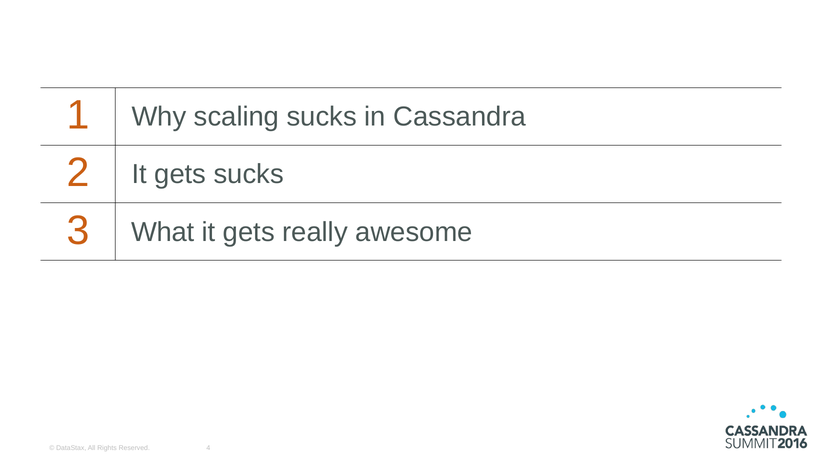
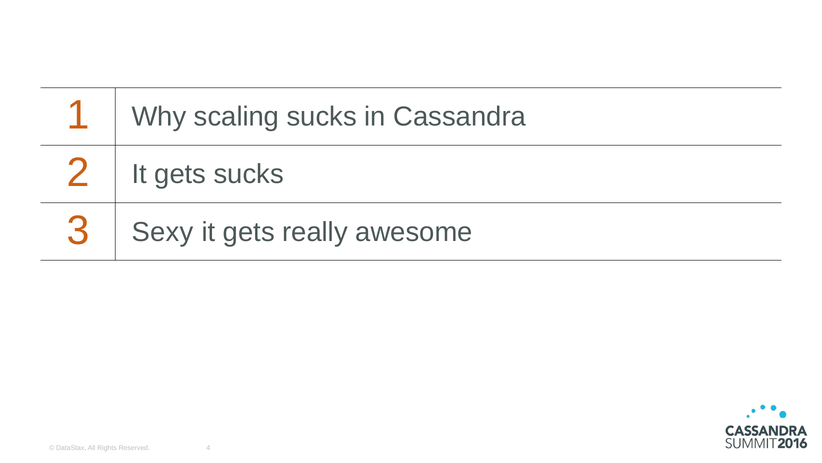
What: What -> Sexy (163, 232)
